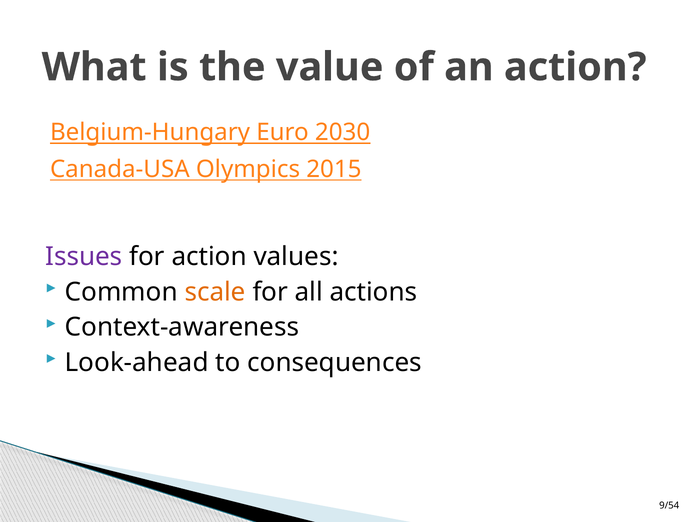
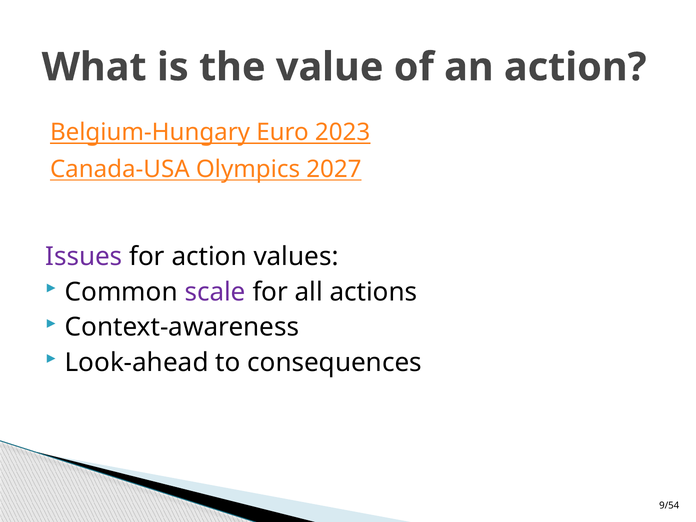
2030: 2030 -> 2023 (343, 132)
2015: 2015 -> 2027 (334, 169)
scale colour: orange -> purple (215, 292)
